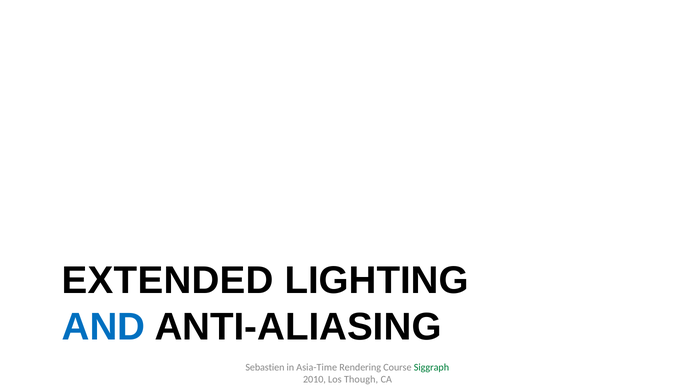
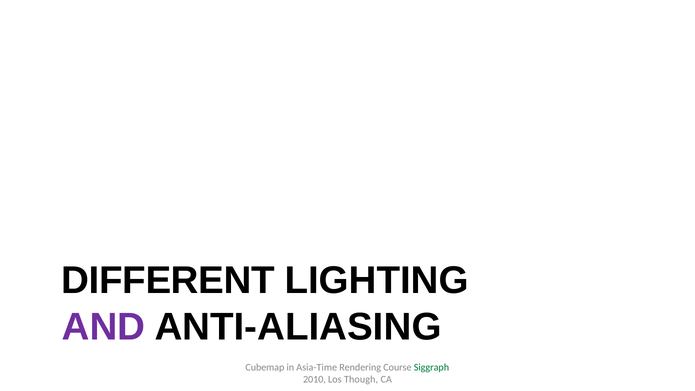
EXTENDED: EXTENDED -> DIFFERENT (168, 281)
AND colour: blue -> purple (104, 327)
Sebastien: Sebastien -> Cubemap (265, 367)
